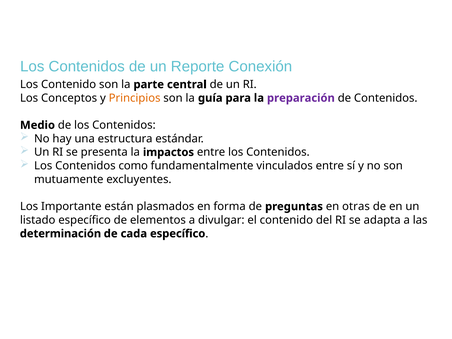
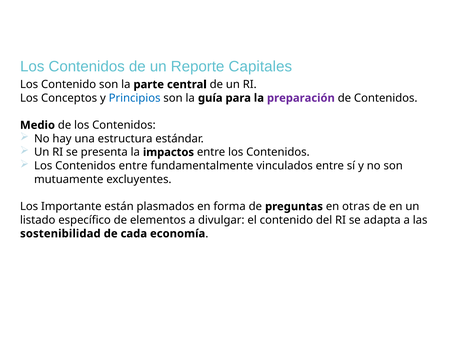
Conexión: Conexión -> Capitales (260, 67)
Principios colour: orange -> blue (135, 98)
Contenidos como: como -> entre (133, 166)
determinación: determinación -> sostenibilidad (60, 234)
cada específico: específico -> economía (178, 234)
